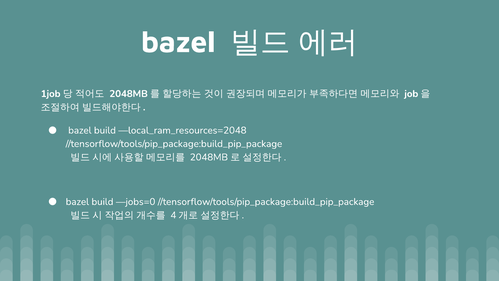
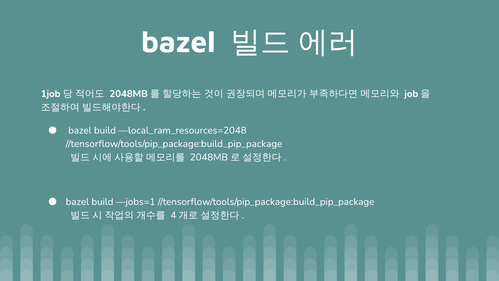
—jobs=0: —jobs=0 -> —jobs=1 (136, 202)
